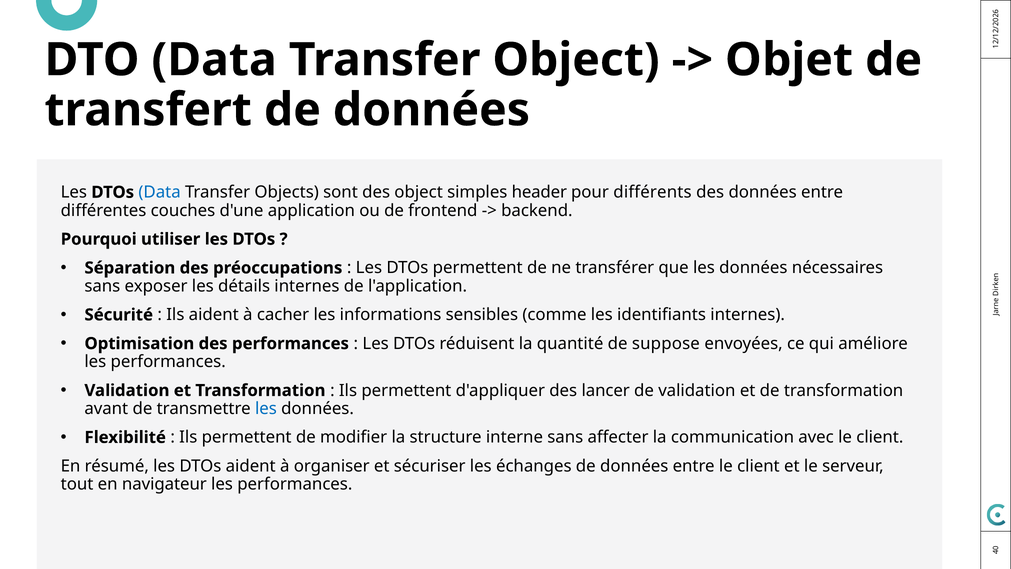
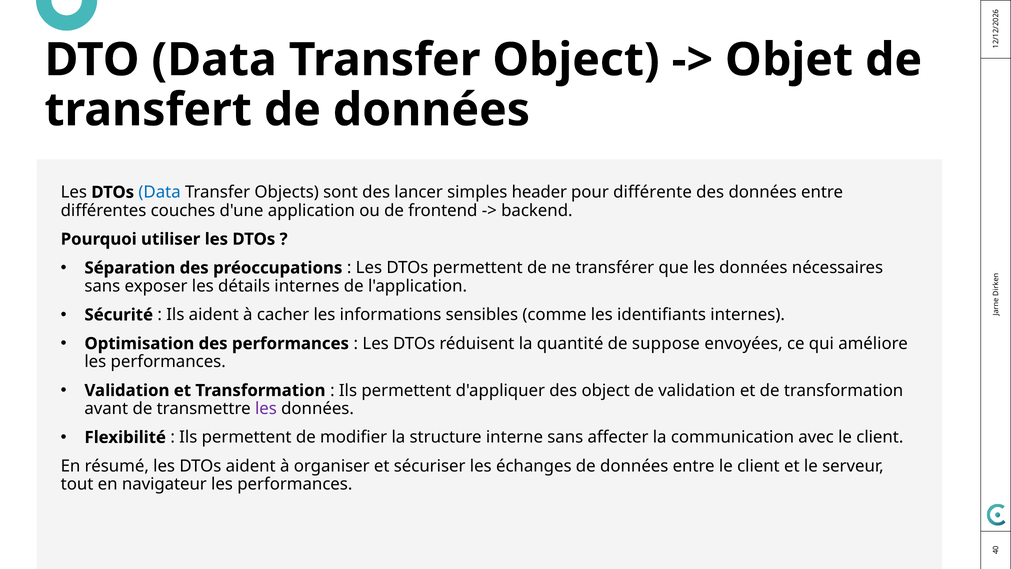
des object: object -> lancer (419, 192)
différents: différents -> différente (653, 192)
des lancer: lancer -> object (606, 390)
les colour: blue -> purple (266, 408)
